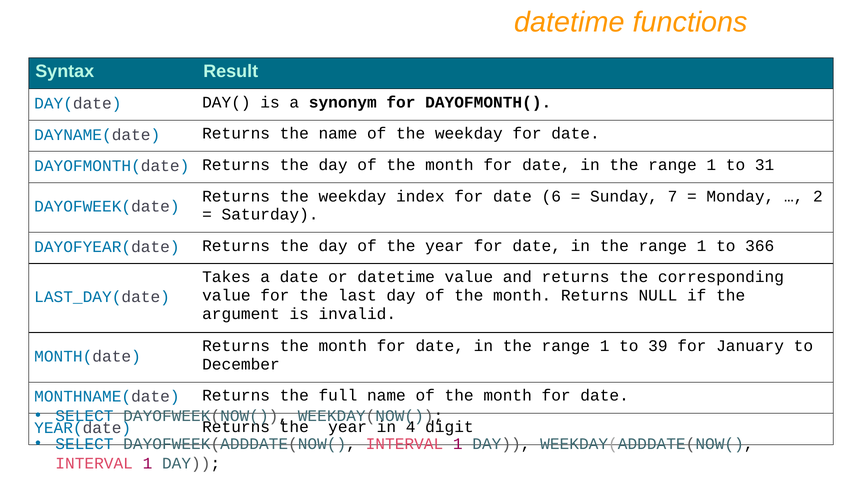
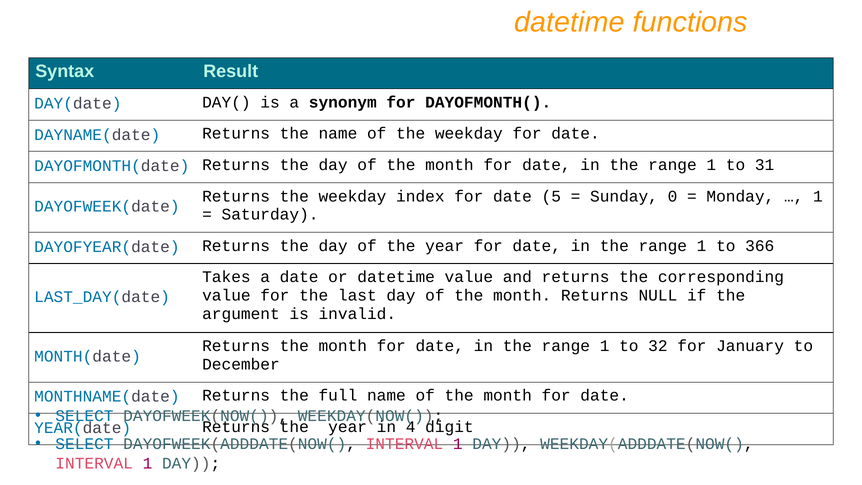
6: 6 -> 5 (551, 196)
7: 7 -> 0 (672, 196)
2: 2 -> 1 (818, 196)
39: 39 -> 32 (658, 346)
